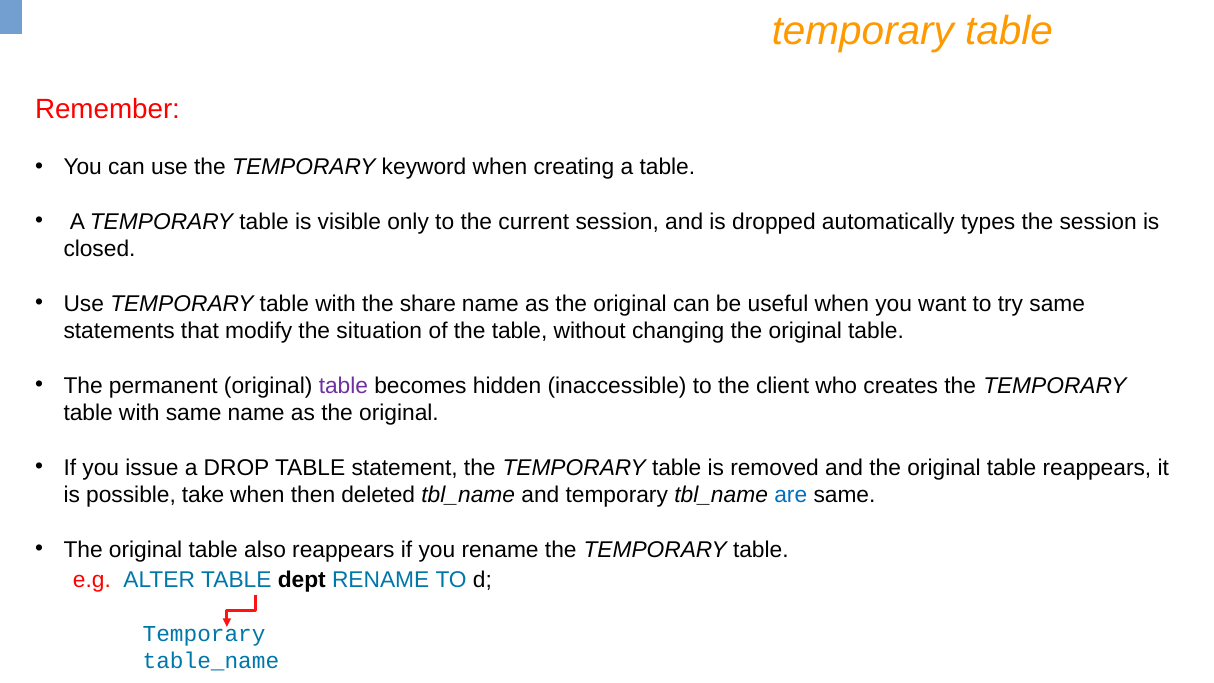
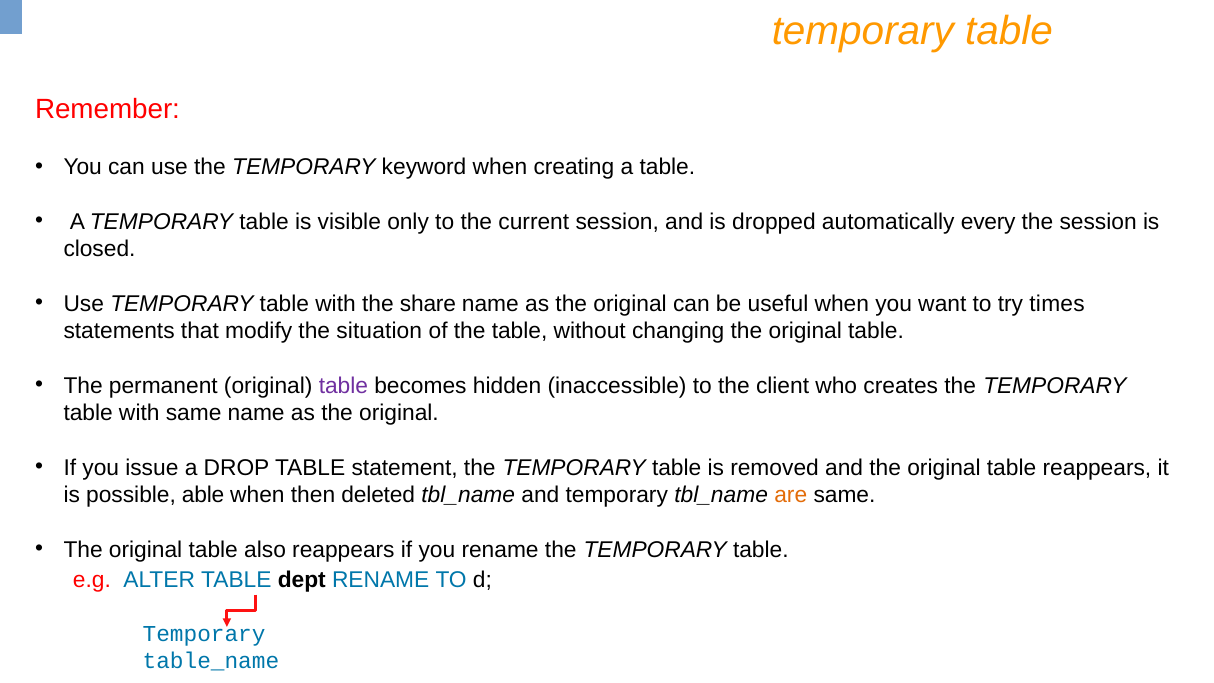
types: types -> every (988, 222)
try same: same -> times (1057, 304)
take: take -> able (203, 495)
are colour: blue -> orange (791, 495)
